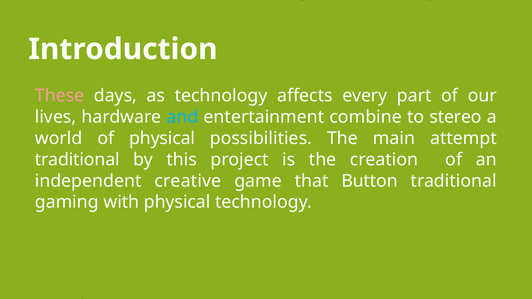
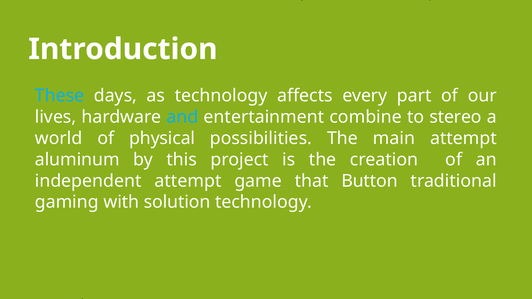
These colour: pink -> light blue (60, 96)
traditional: traditional -> aluminum (77, 160)
independent creative: creative -> attempt (188, 181)
with physical: physical -> solution (177, 202)
